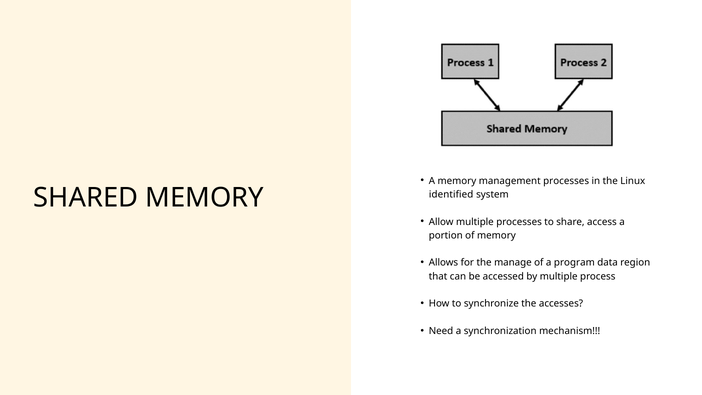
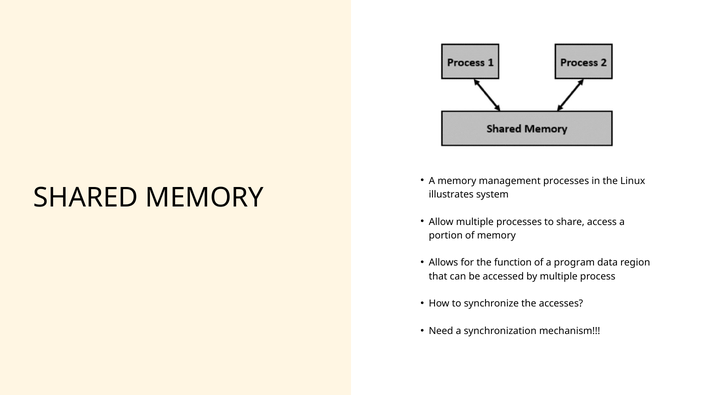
identified: identified -> illustrates (451, 194)
manage: manage -> function (513, 263)
